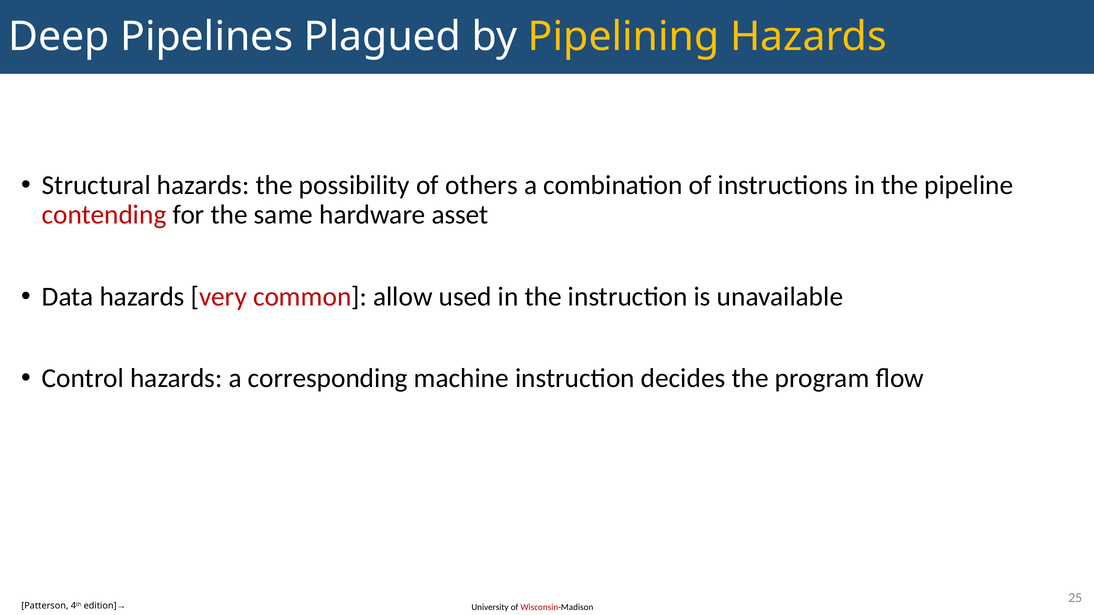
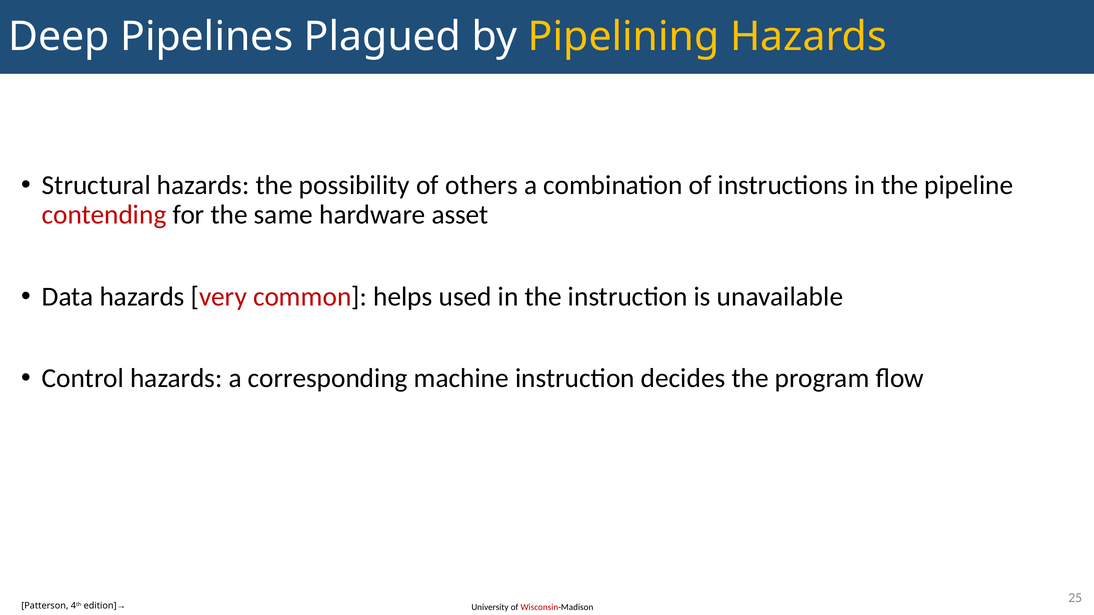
allow: allow -> helps (403, 297)
